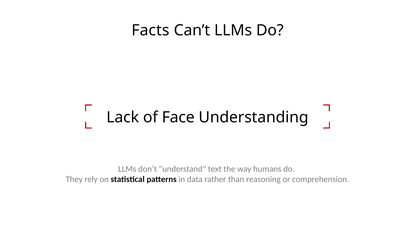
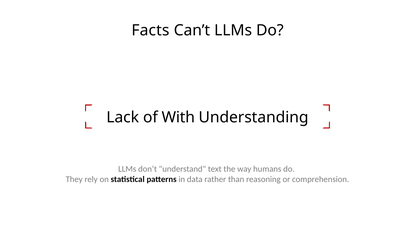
Face: Face -> With (178, 118)
